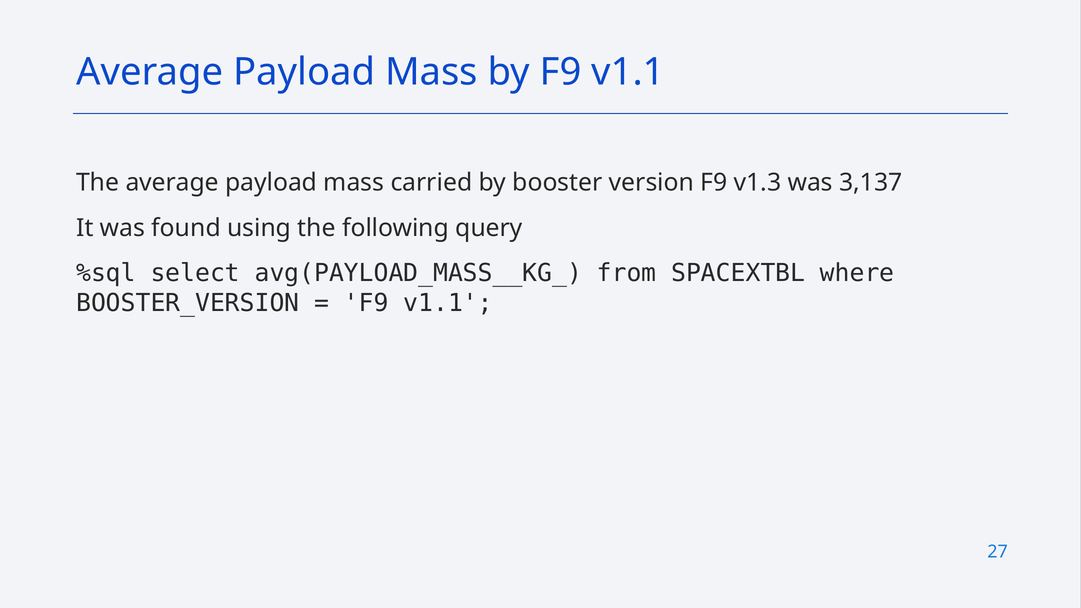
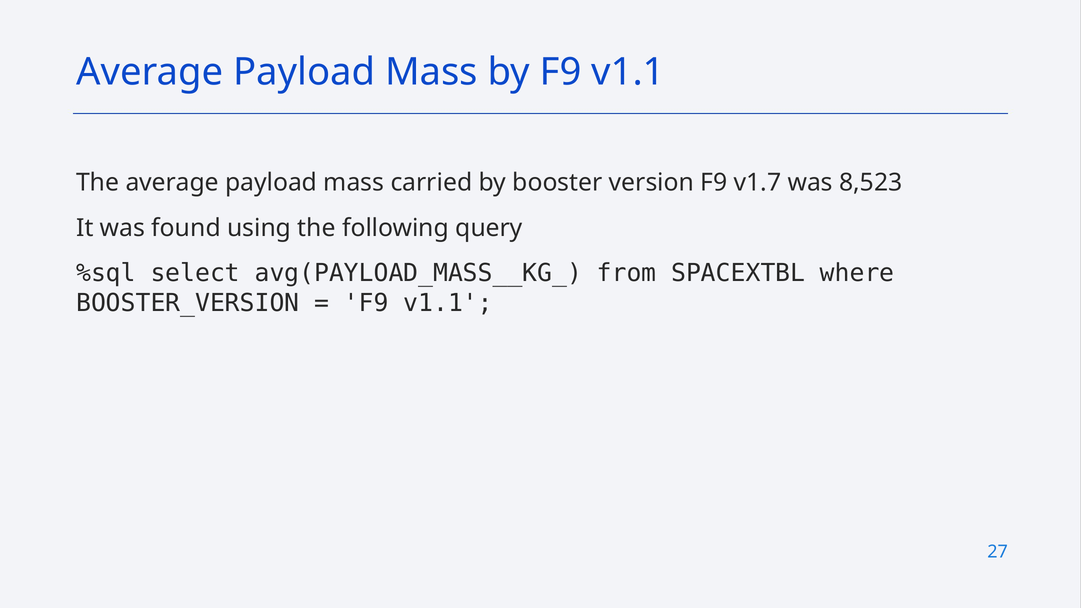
v1.3: v1.3 -> v1.7 (757, 182)
3,137: 3,137 -> 8,523 (871, 182)
